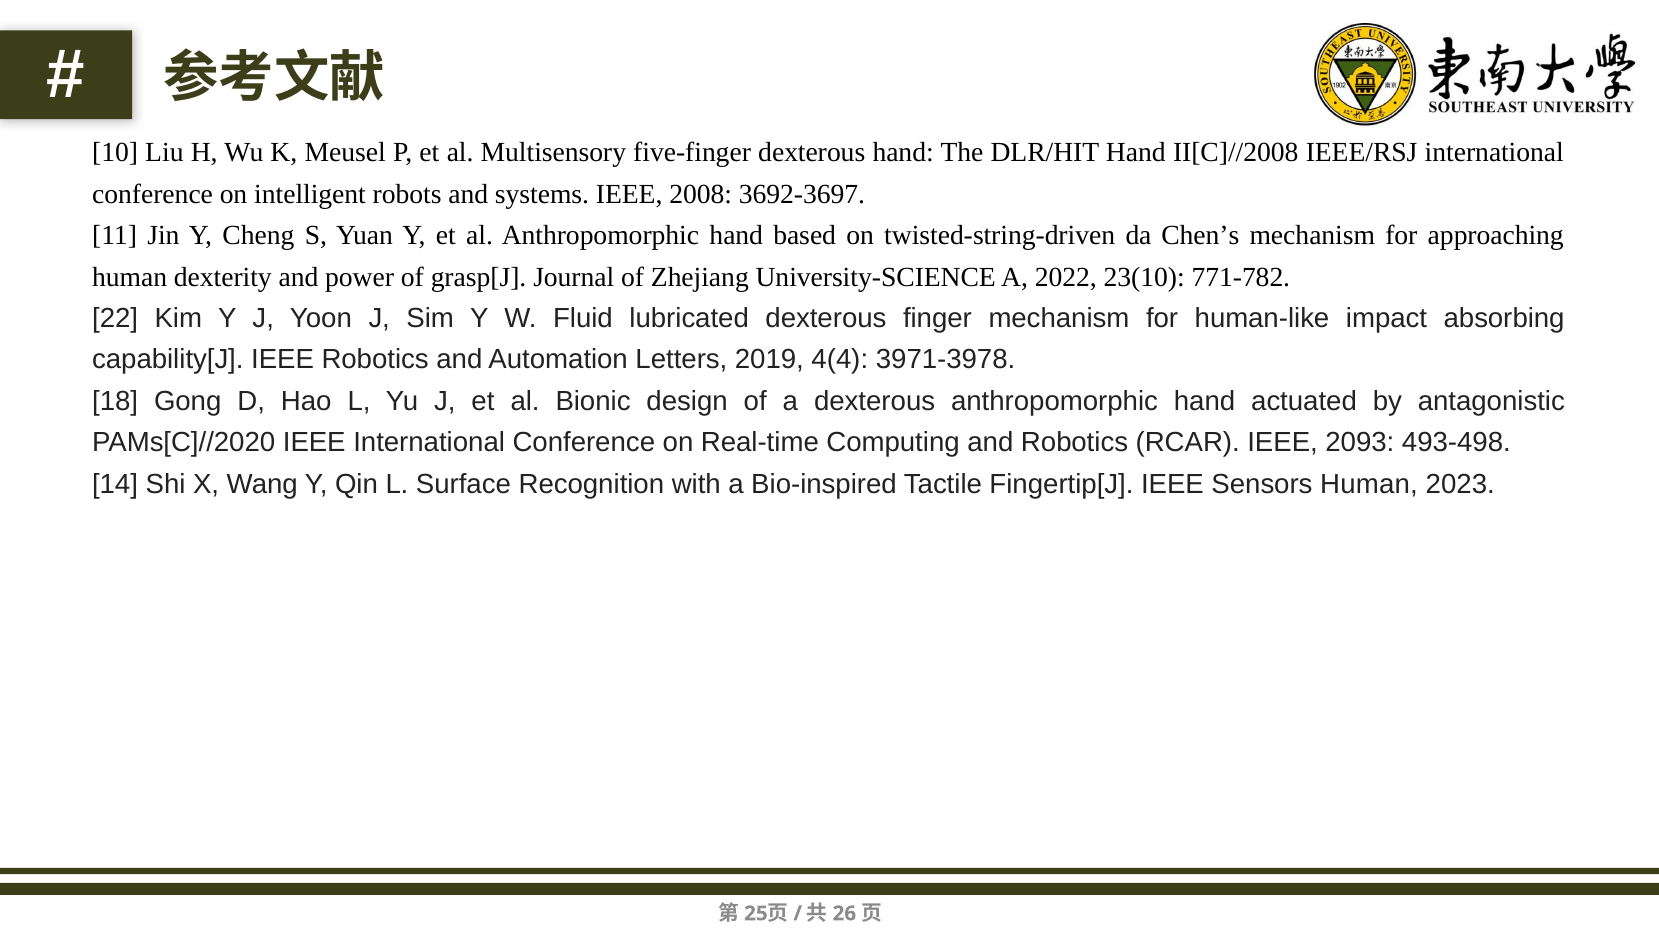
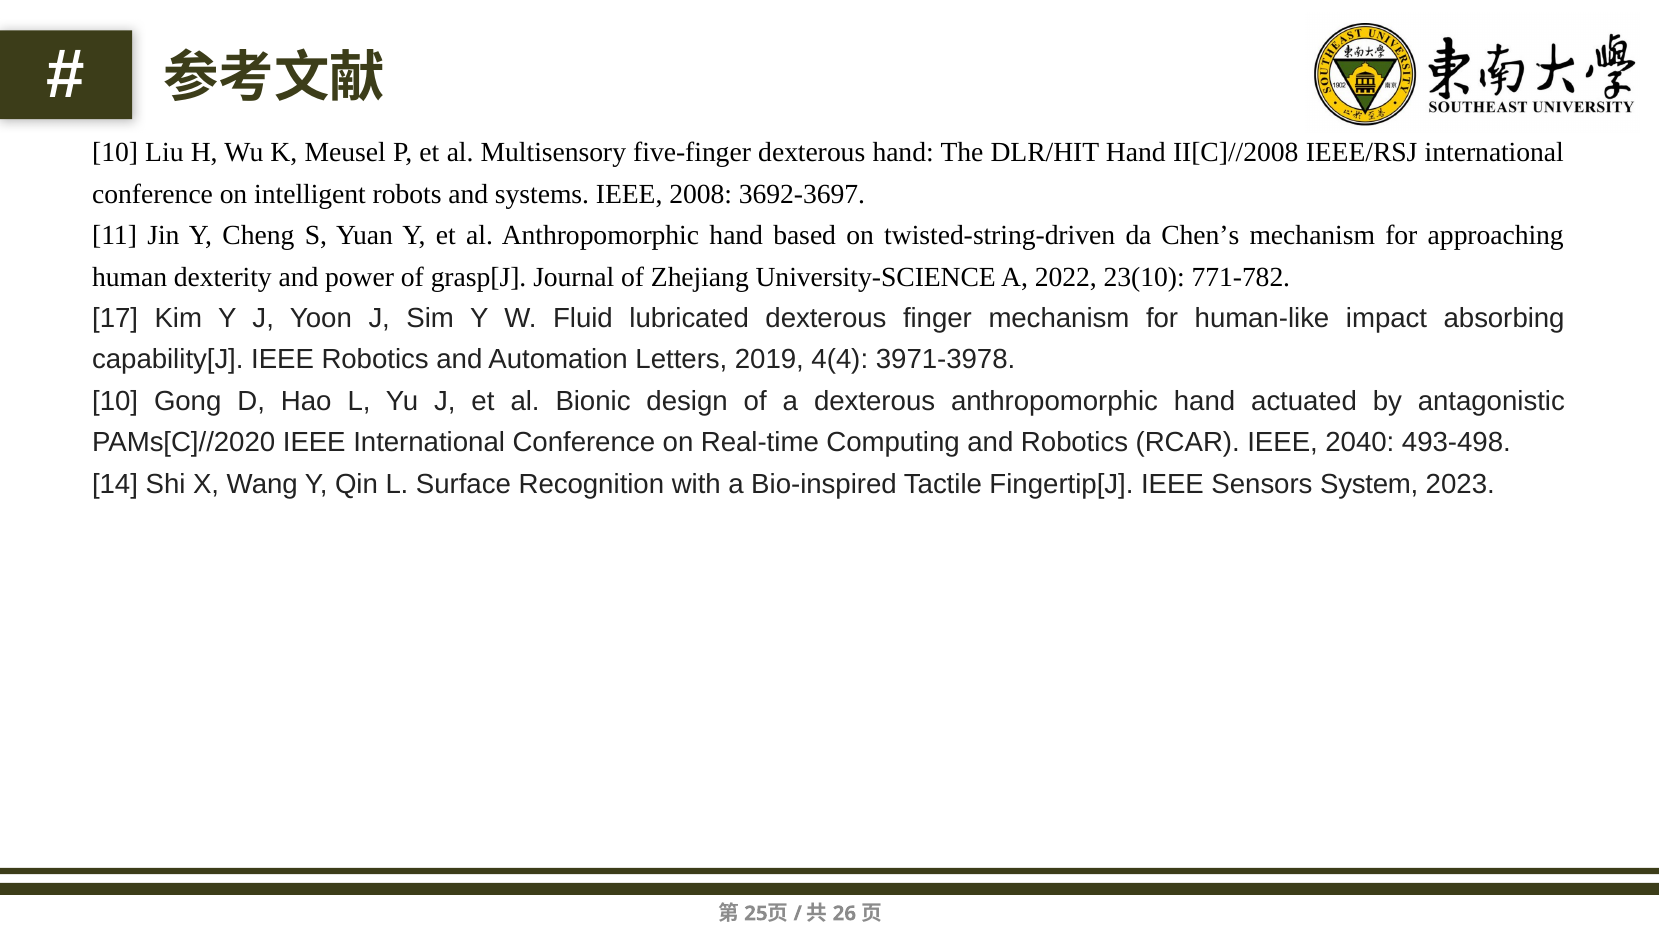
22: 22 -> 17 (115, 318)
18: 18 -> 10 (115, 401)
2093: 2093 -> 2040 (1360, 443)
Sensors Human: Human -> System (1369, 484)
